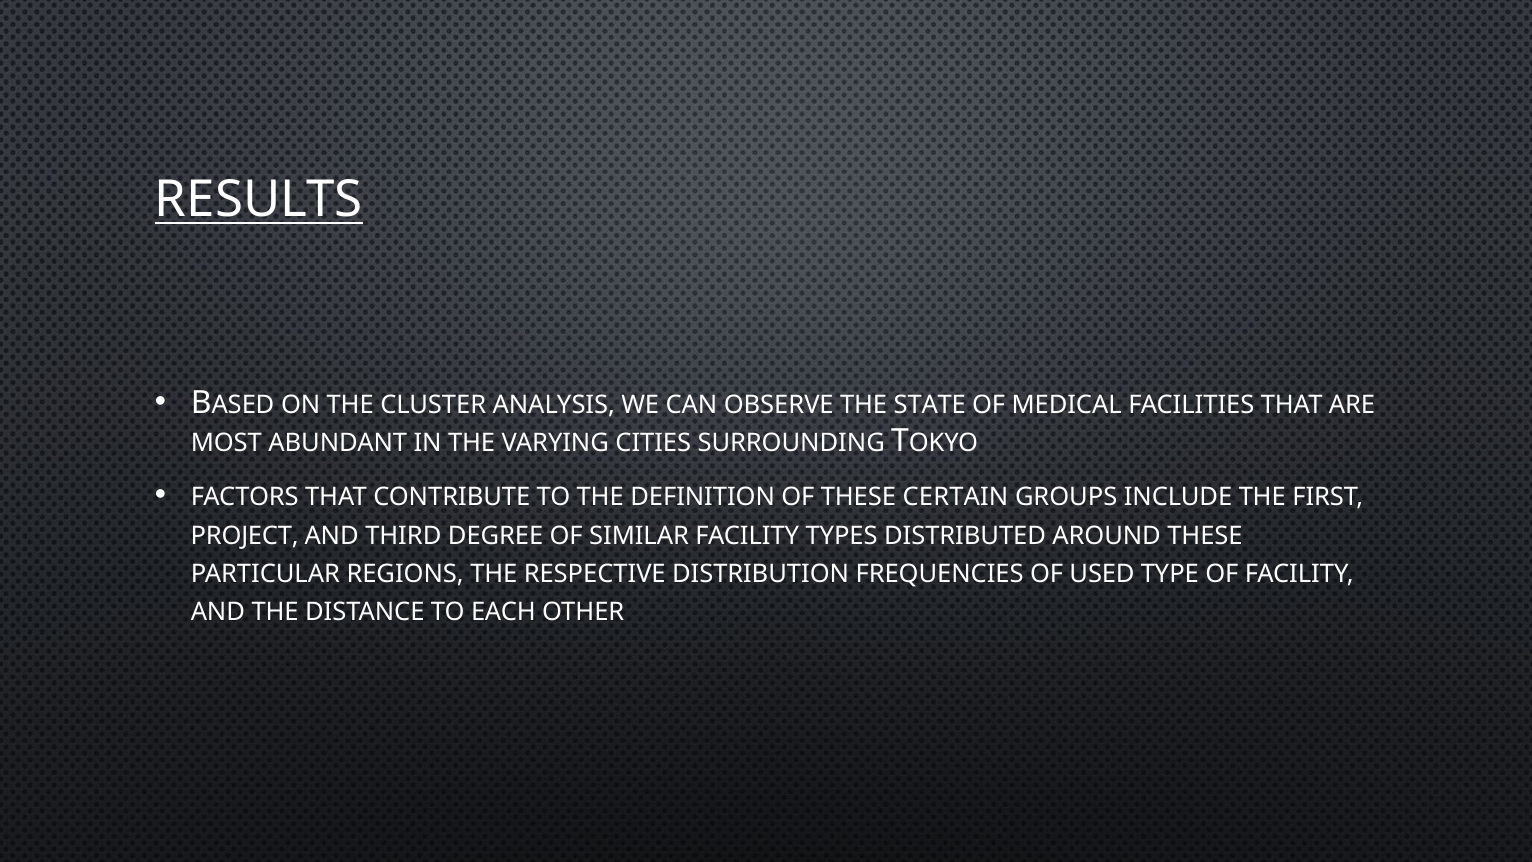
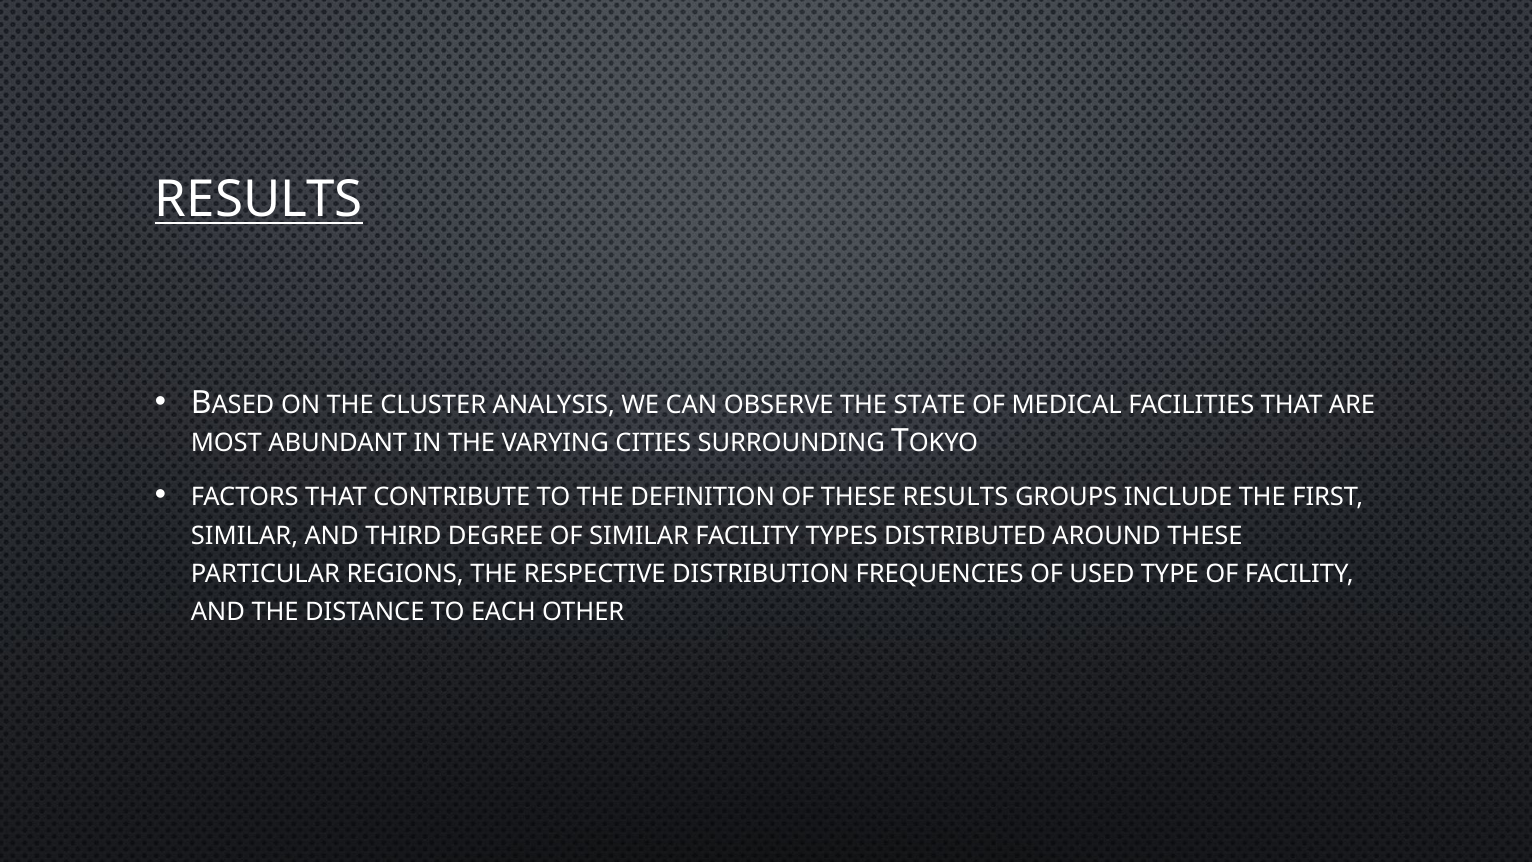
THESE CERTAIN: CERTAIN -> RESULTS (955, 497)
PROJECT: PROJECT -> SIMILAR (245, 536)
